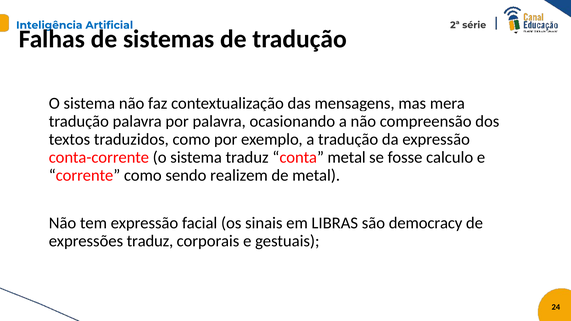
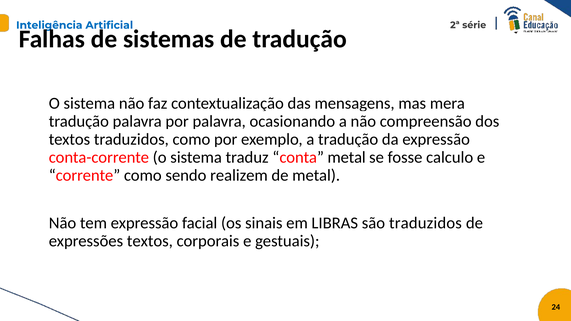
são democracy: democracy -> traduzidos (425, 223)
expressões traduz: traduz -> textos (150, 241)
